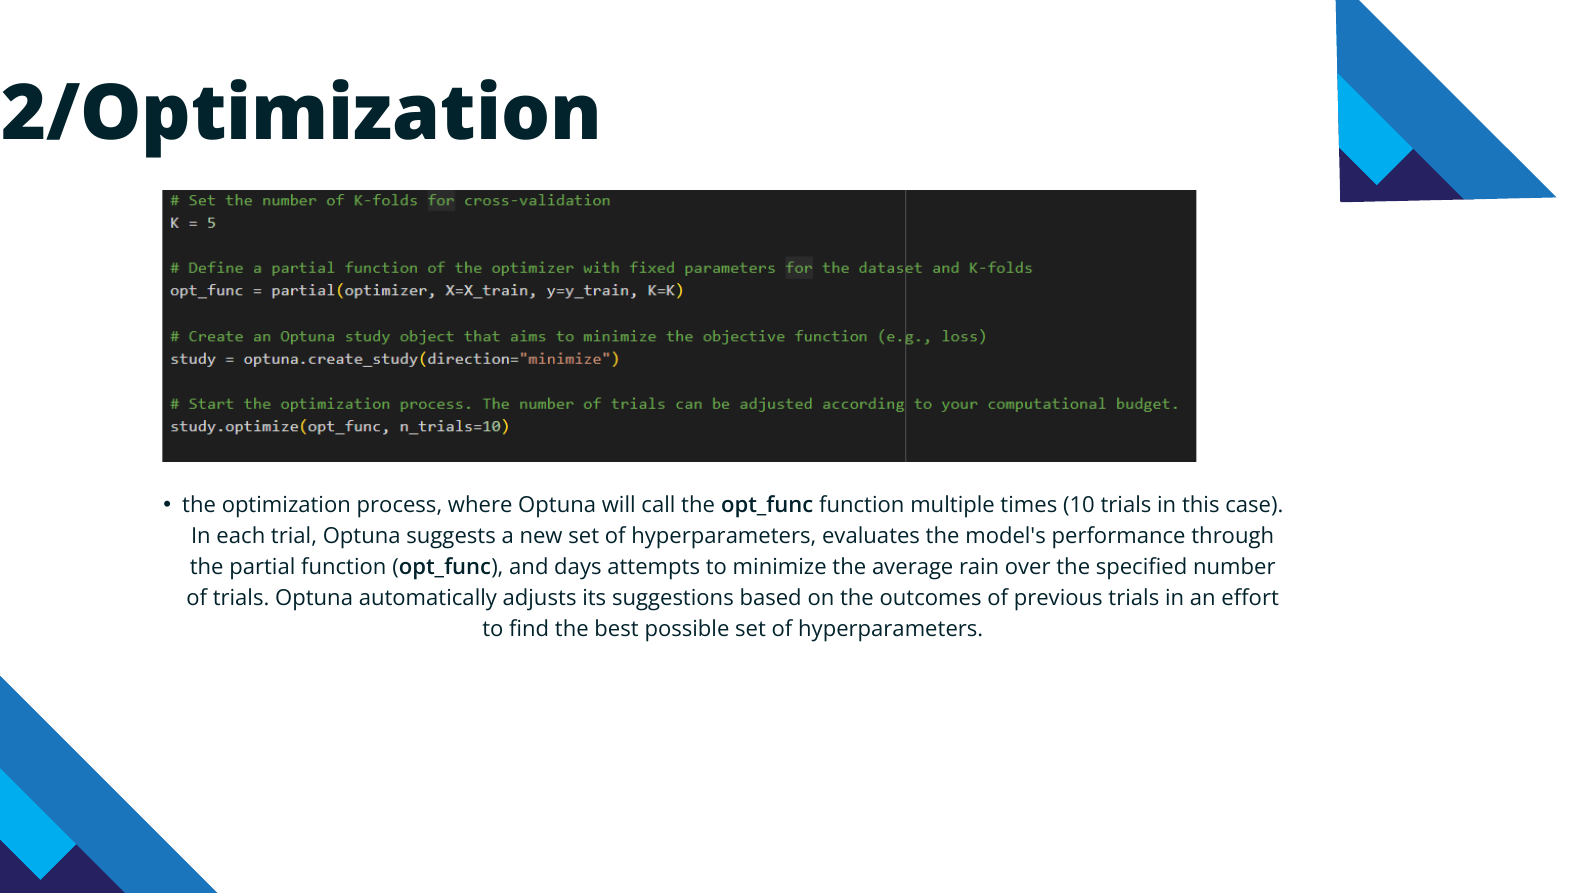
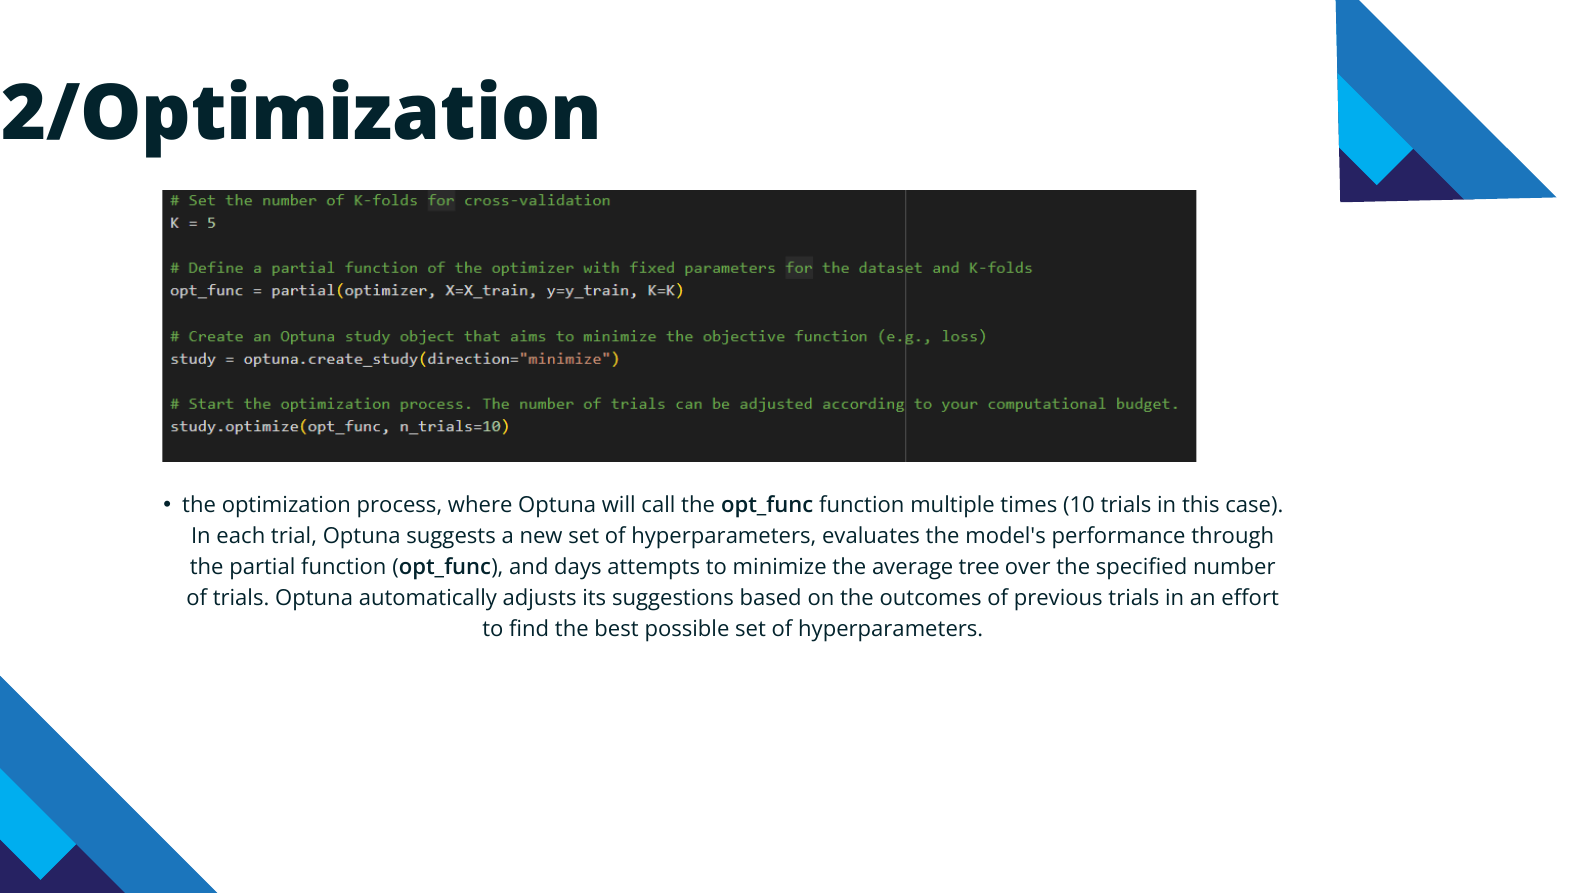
rain: rain -> tree (979, 567)
